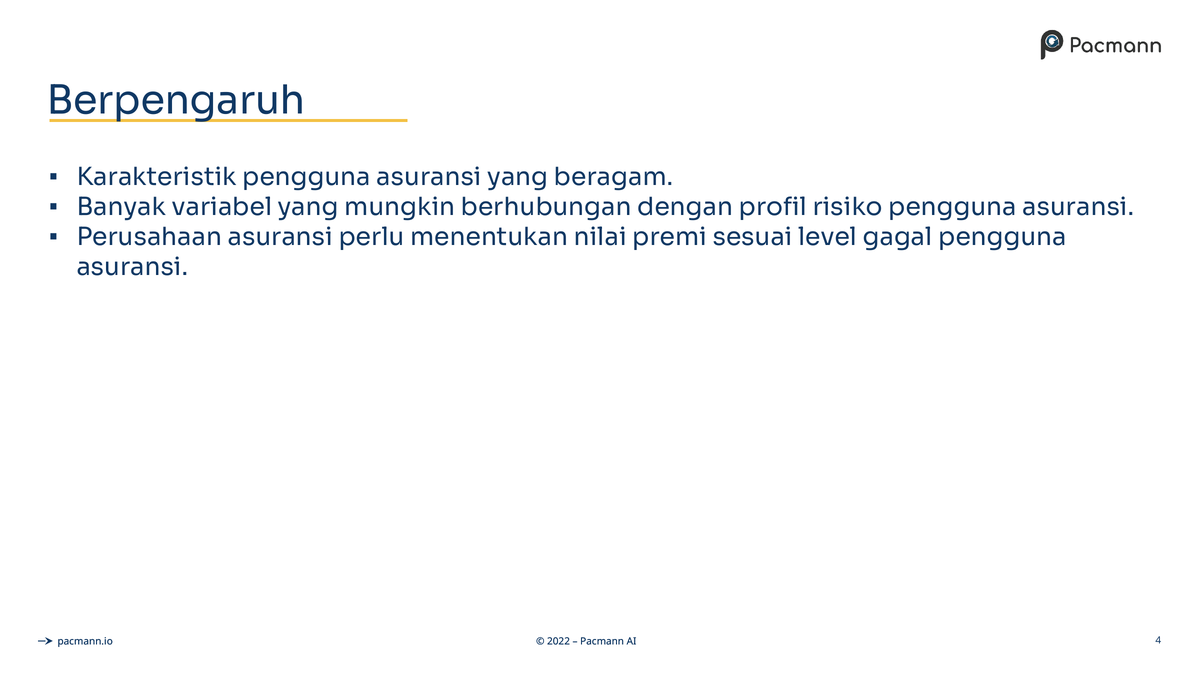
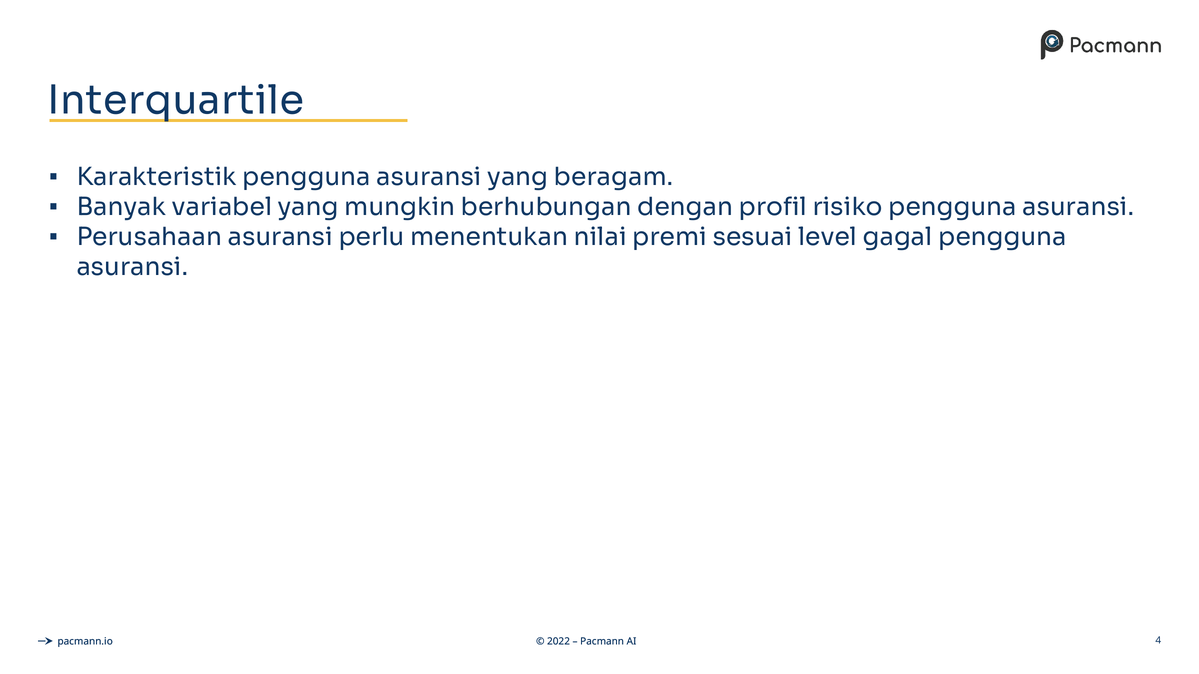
Berpengaruh: Berpengaruh -> Interquartile (176, 101)
